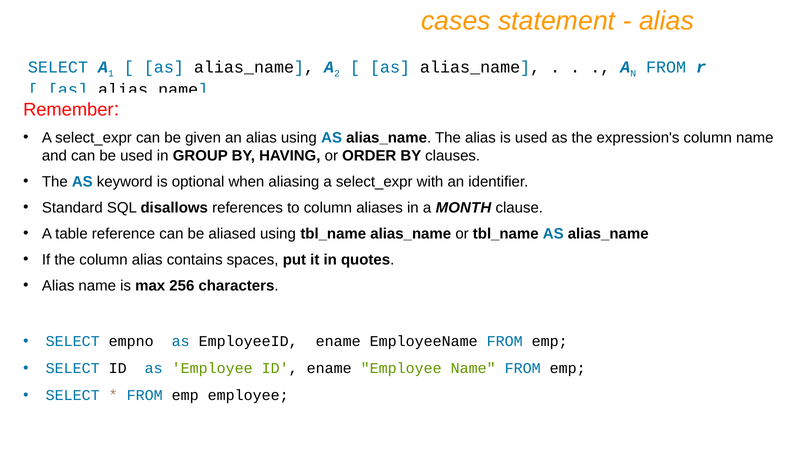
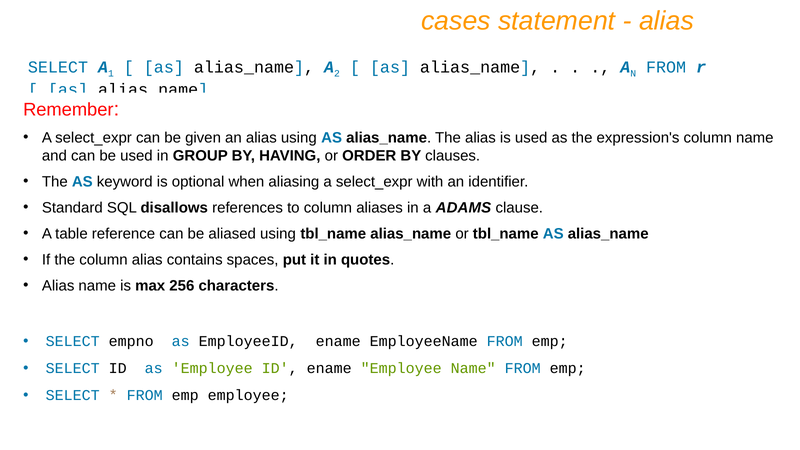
MONTH: MONTH -> ADAMS (463, 208)
